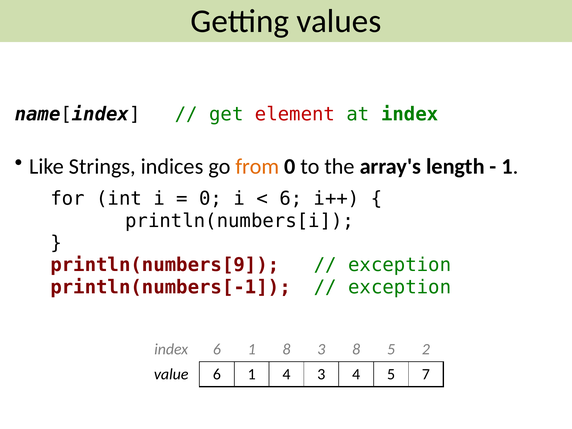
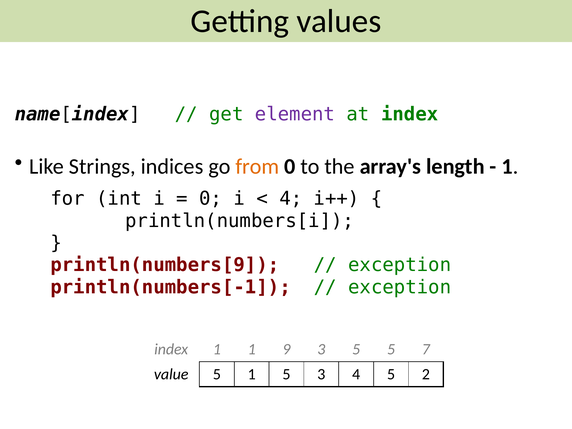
element colour: red -> purple (295, 114)
6: 6 -> 4 (291, 199)
index 6: 6 -> 1 (217, 349)
1 8: 8 -> 9 (286, 349)
3 8: 8 -> 5 (356, 349)
2: 2 -> 7 (426, 349)
value 6: 6 -> 5 (217, 374)
1 4: 4 -> 5 (286, 374)
7: 7 -> 2 (426, 374)
